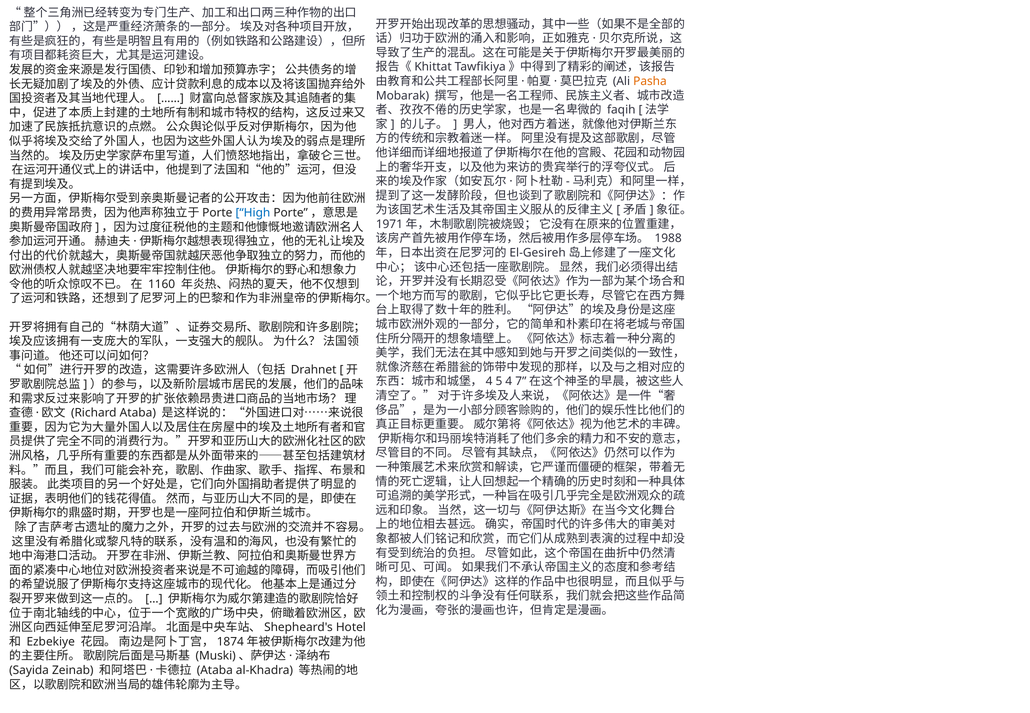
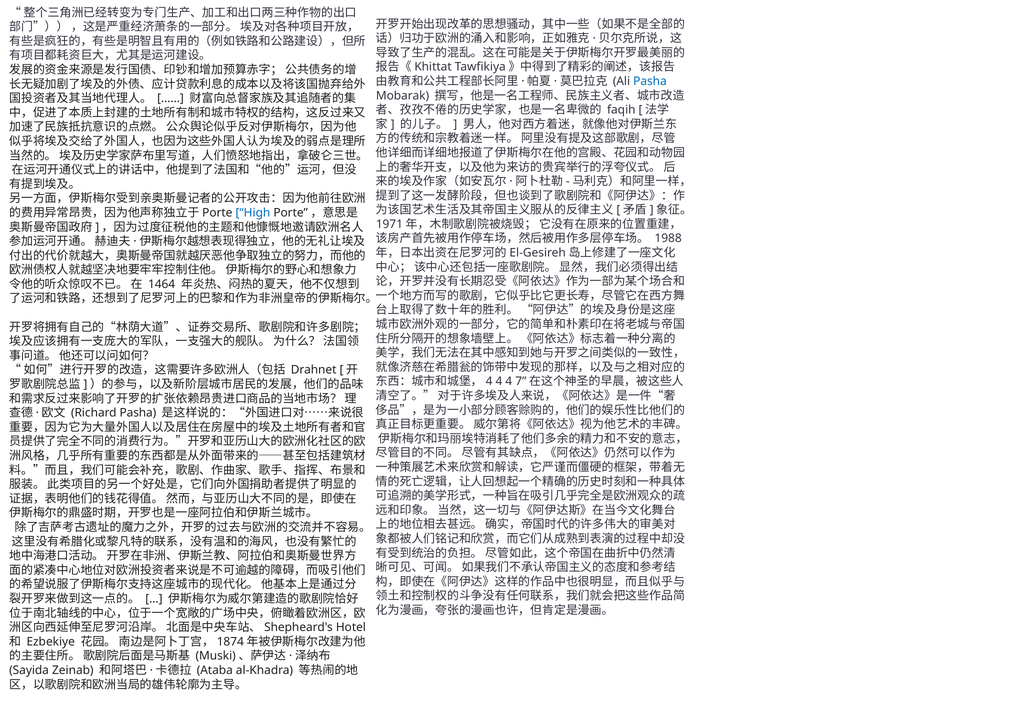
Pasha colour: orange -> blue (650, 81)
1160: 1160 -> 1464 (162, 284)
5: 5 -> 4 (499, 382)
Richard Ataba: Ataba -> Pasha (138, 413)
